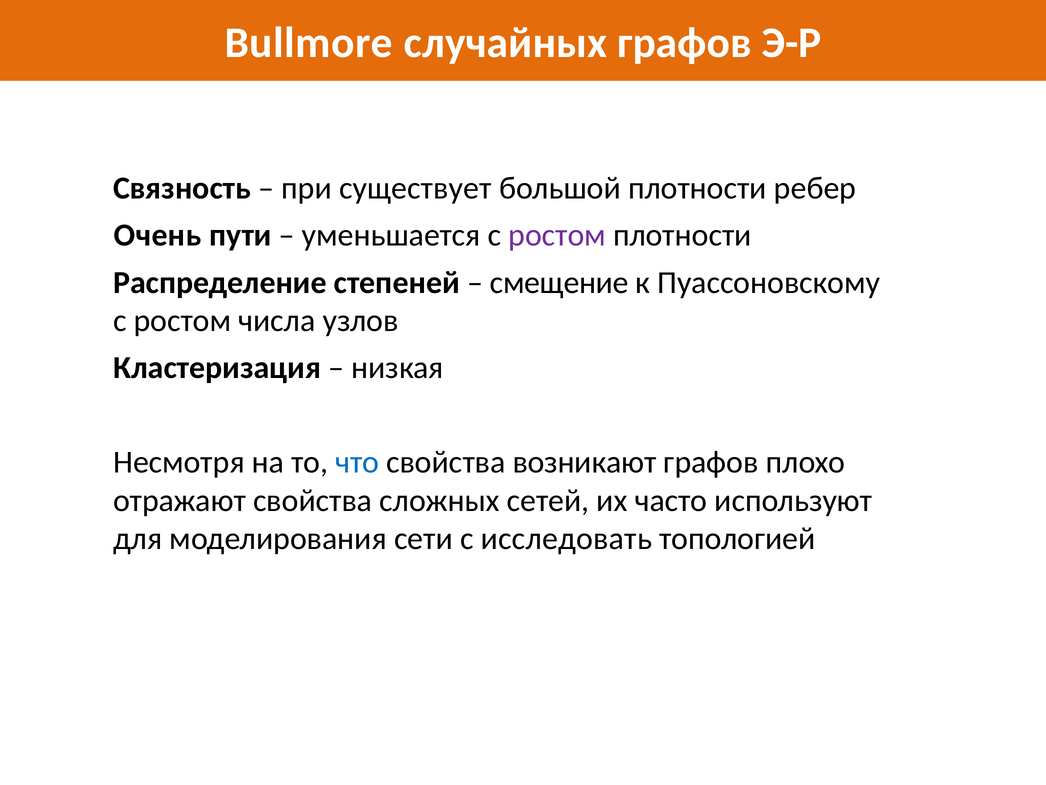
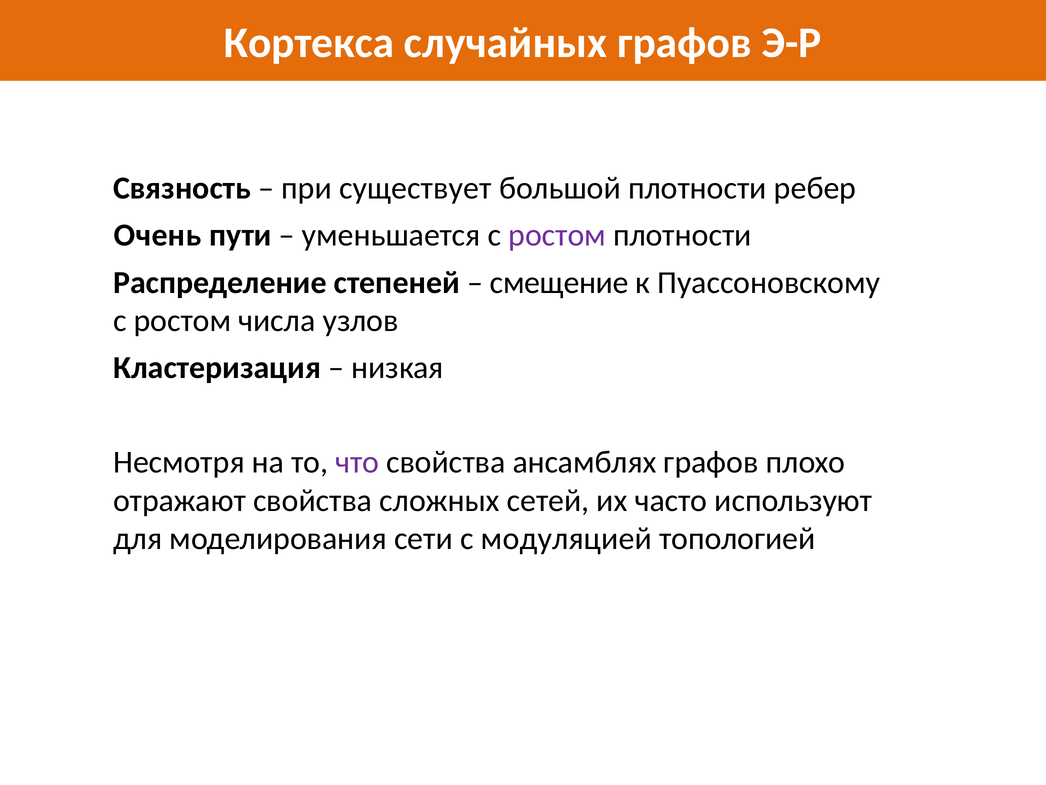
Bullmore: Bullmore -> Кортекса (309, 43)
что colour: blue -> purple (357, 462)
возникают: возникают -> ансамблях (585, 462)
исследовать: исследовать -> модуляцией (566, 539)
